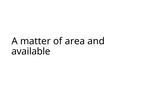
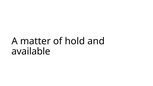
area: area -> hold (75, 41)
